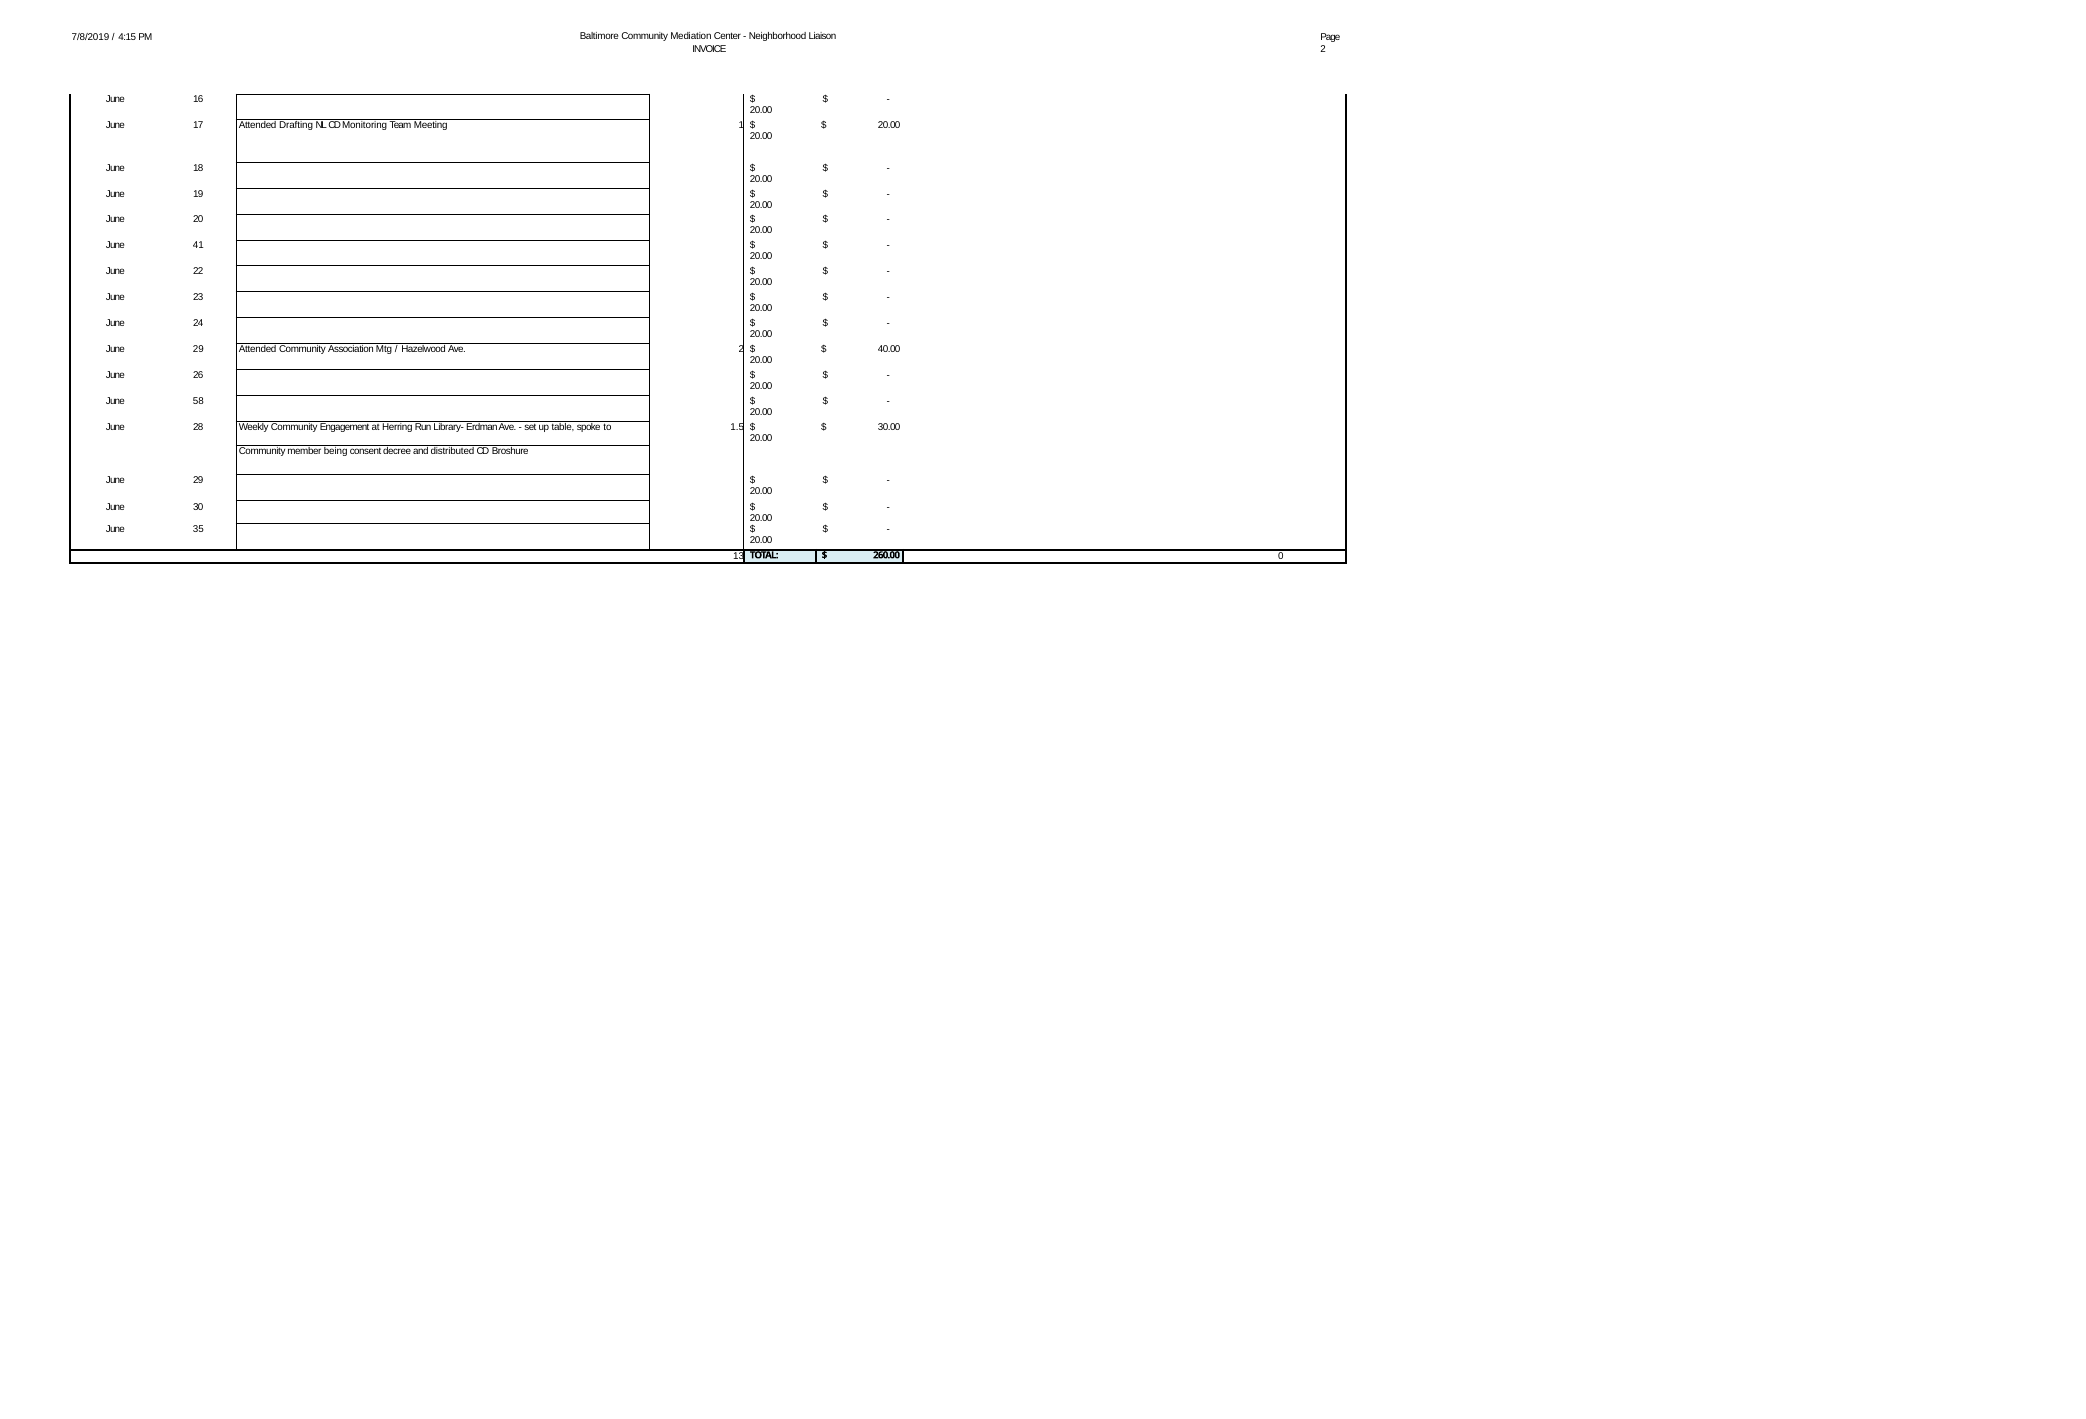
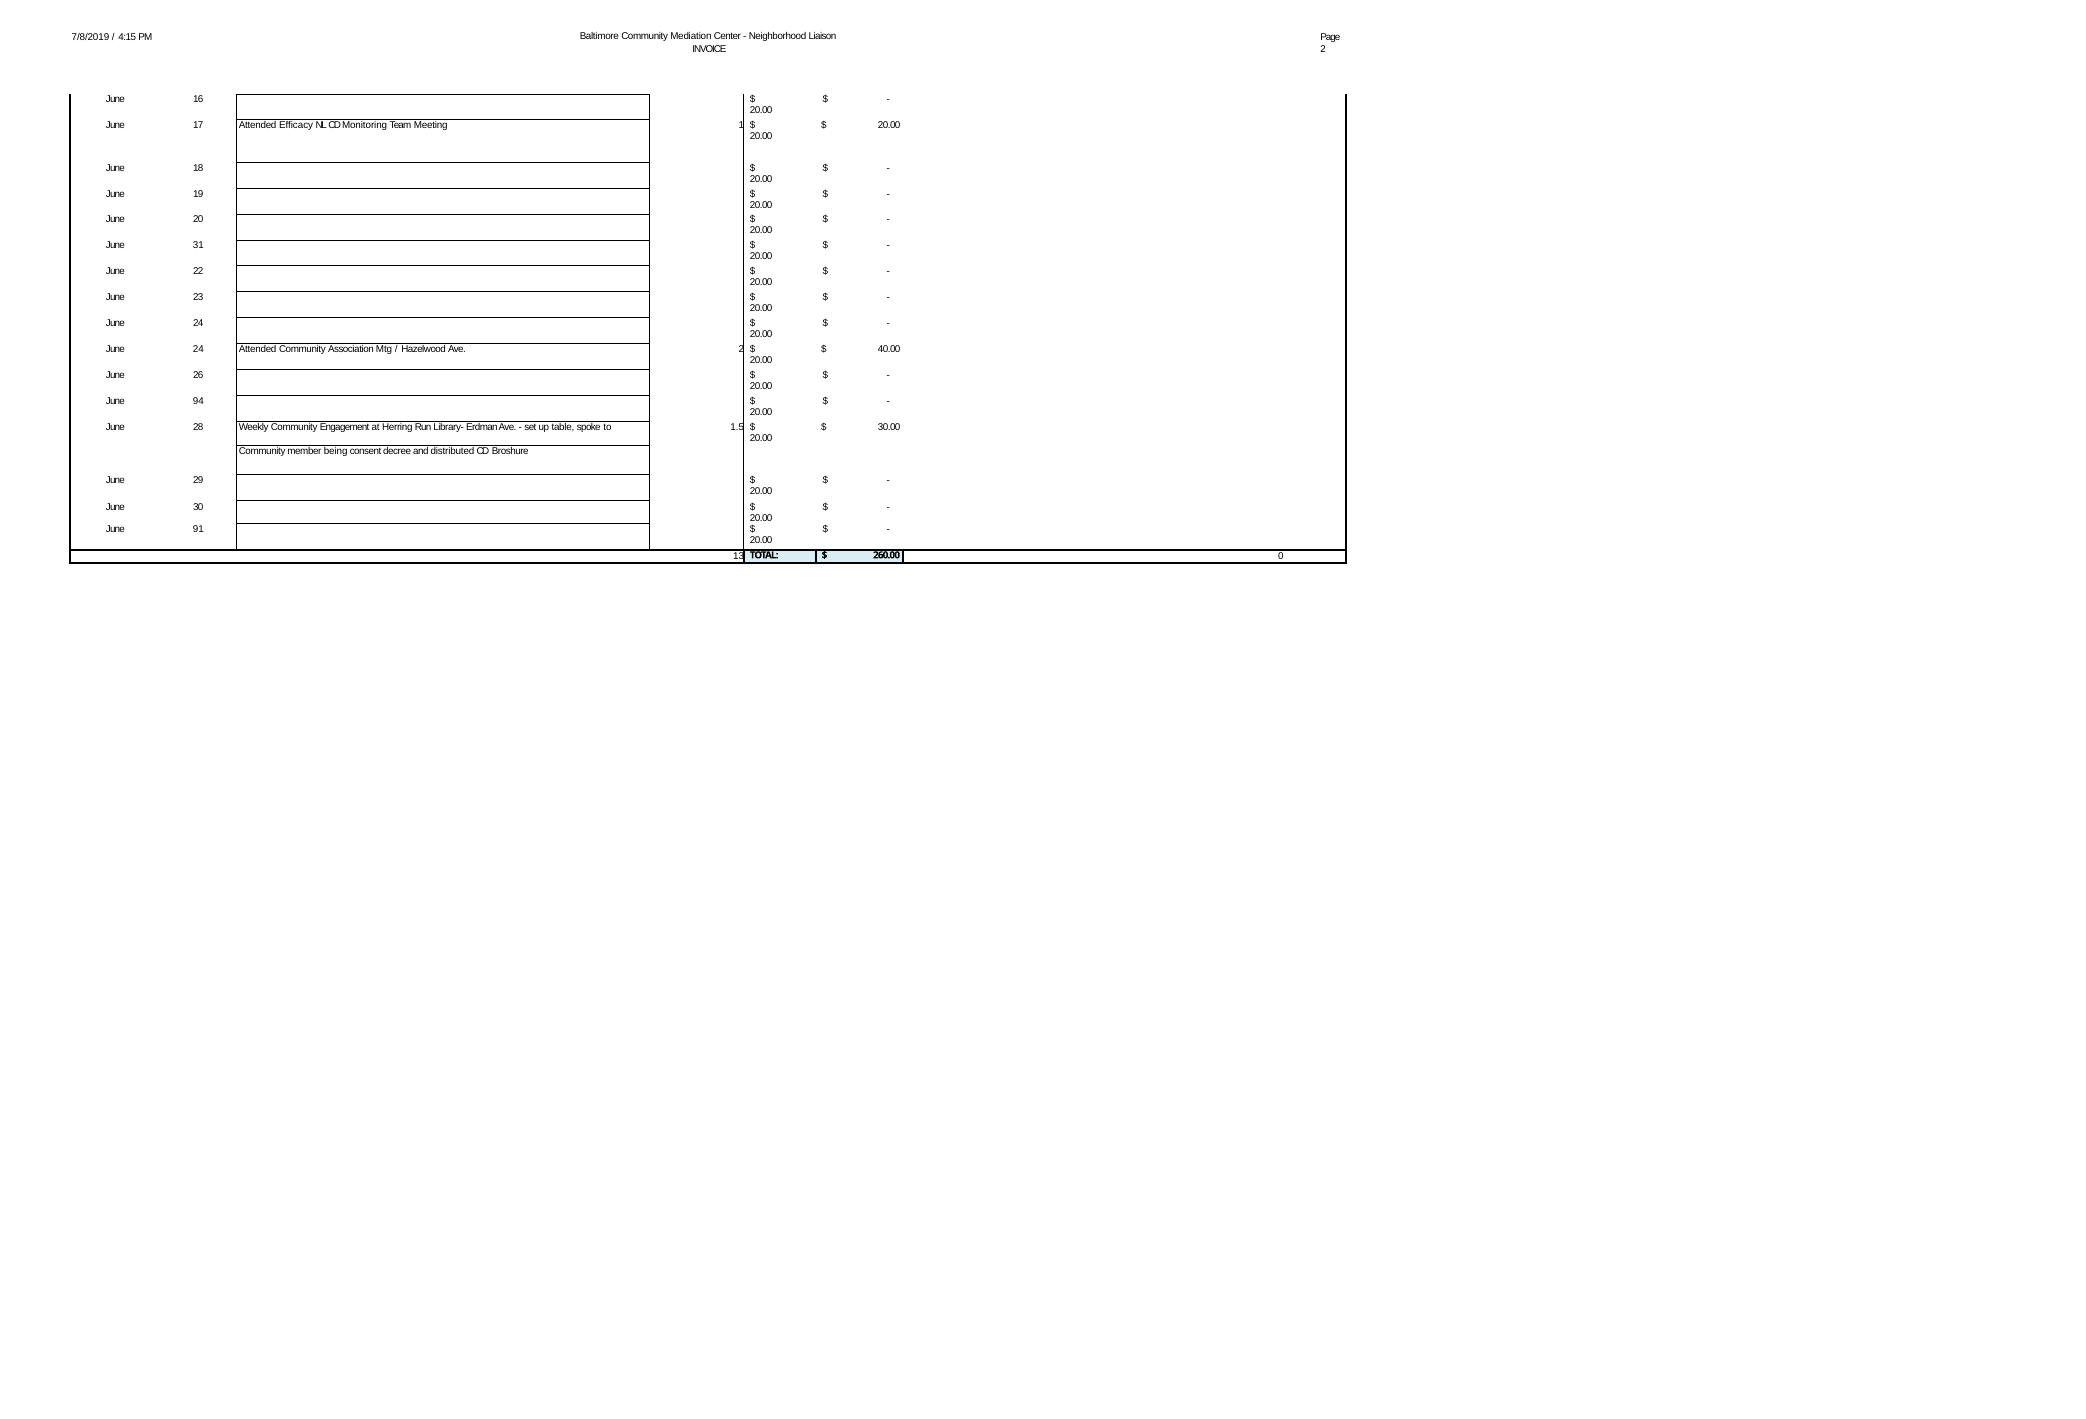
Drafting: Drafting -> Efficacy (296, 126)
41: 41 -> 31 (198, 246)
29: 29 -> 24 (198, 349)
58: 58 -> 94 (198, 401)
35: 35 -> 91 (198, 529)
